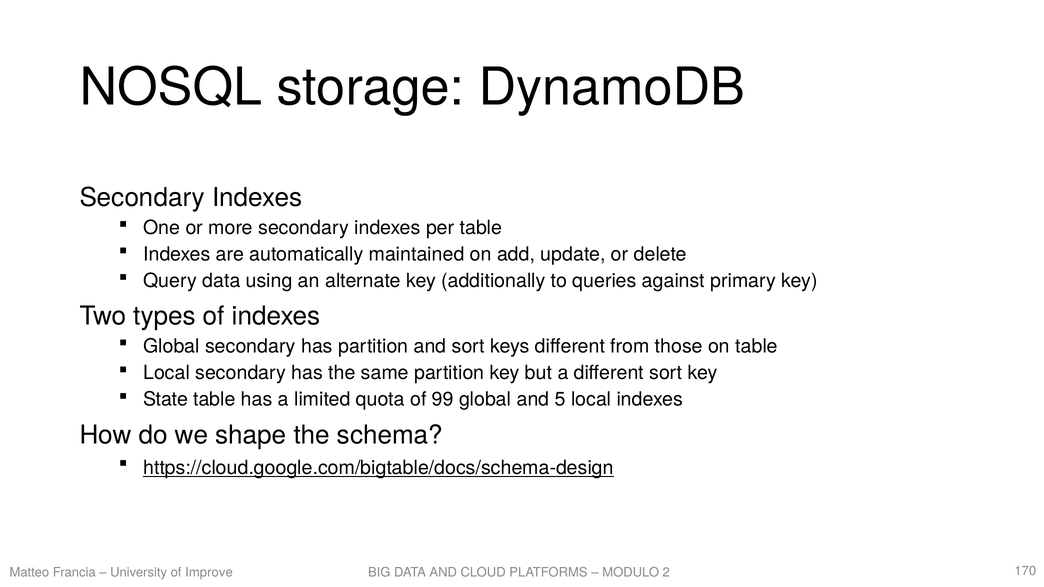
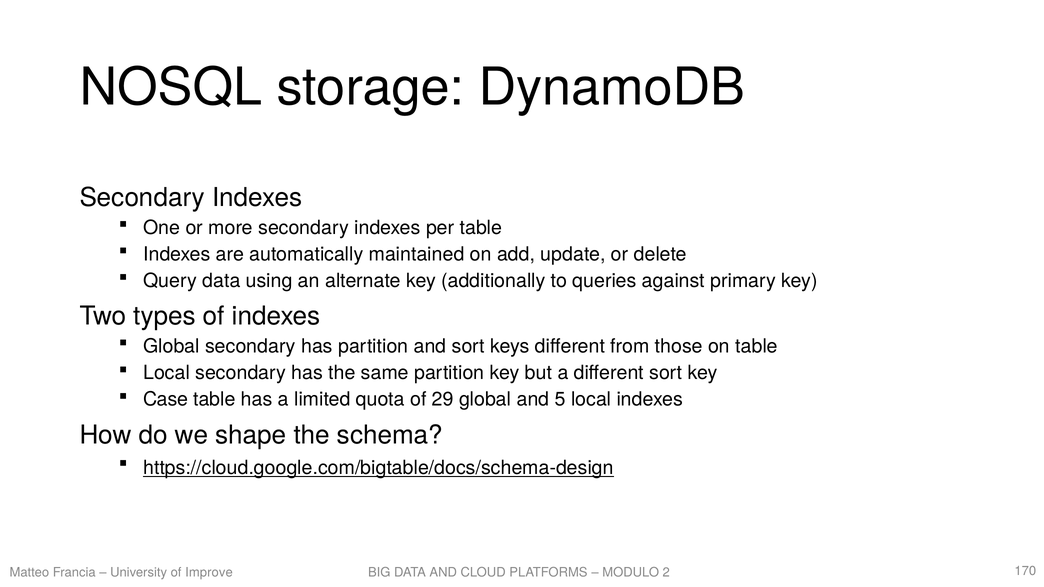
State: State -> Case (166, 400)
99: 99 -> 29 (443, 400)
